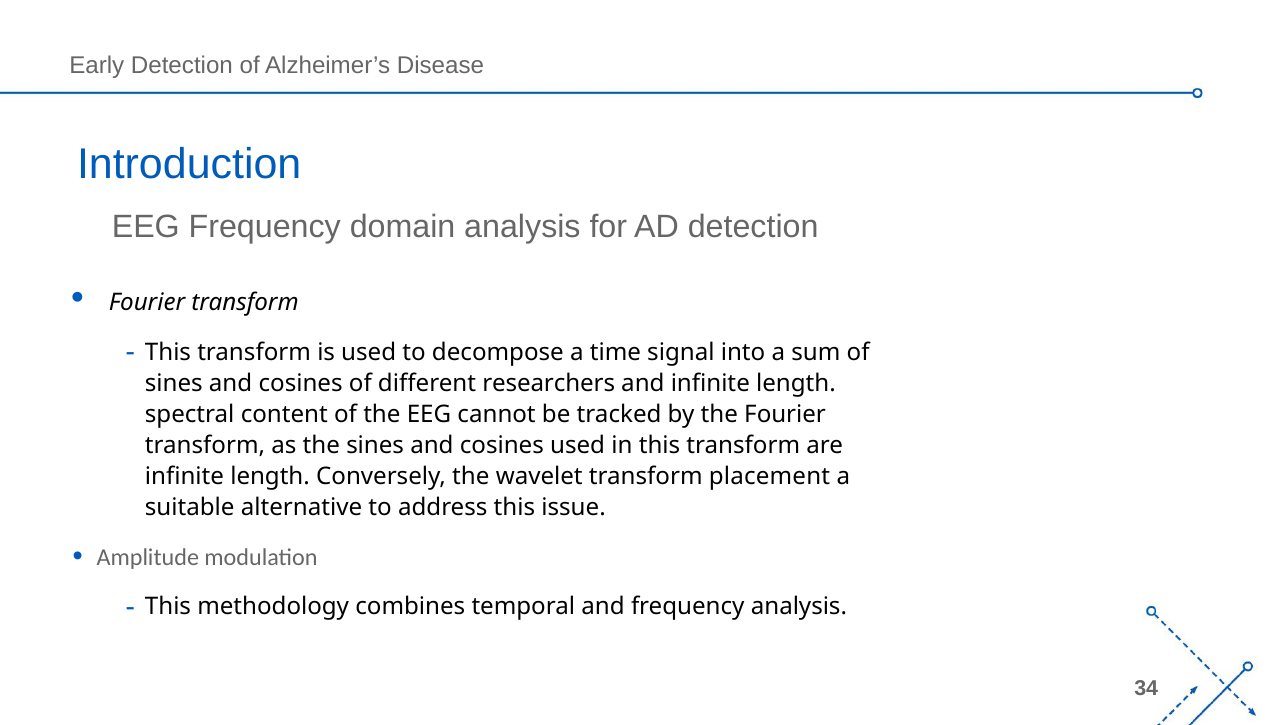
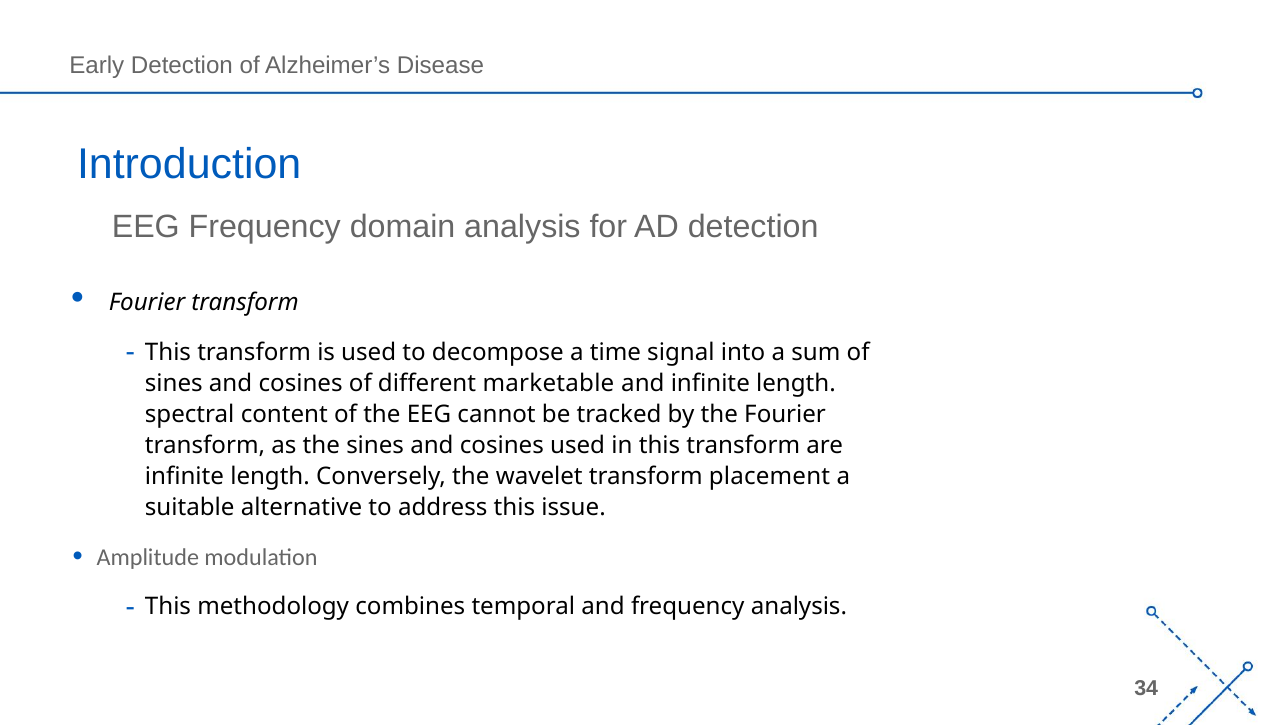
researchers: researchers -> marketable (548, 383)
